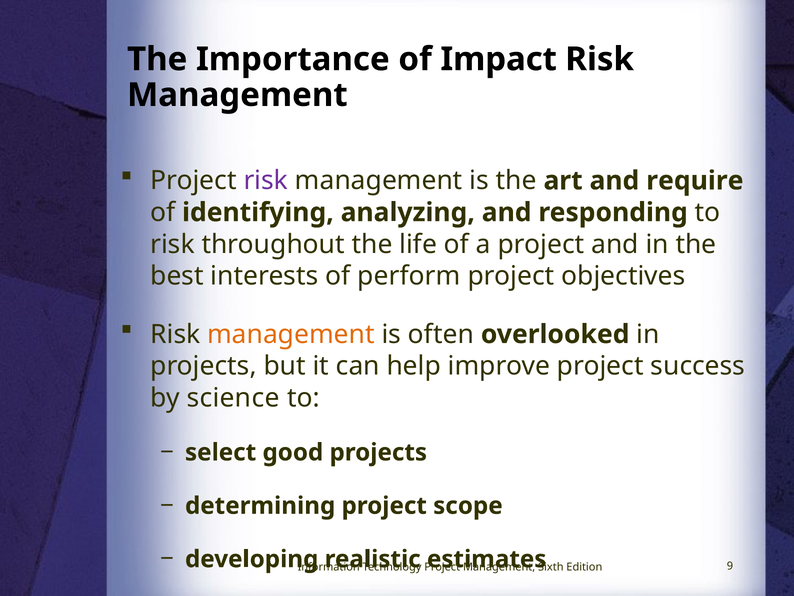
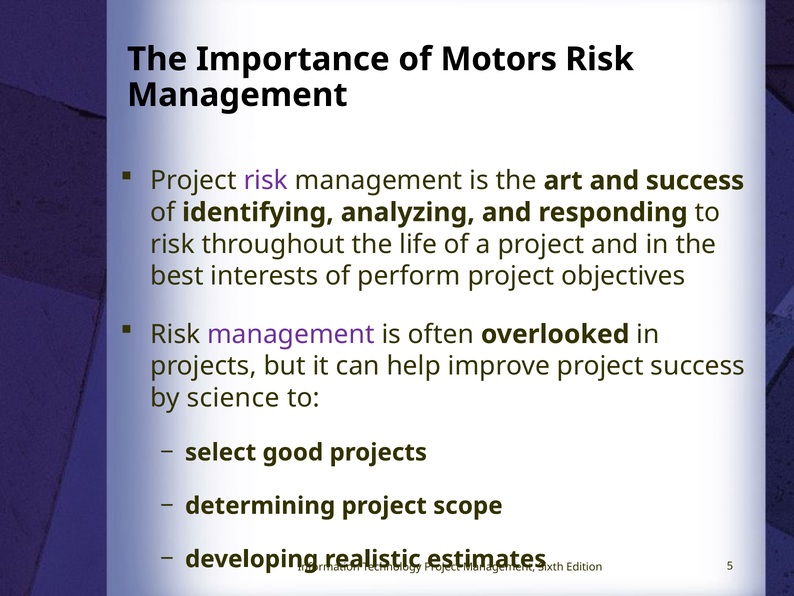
Impact: Impact -> Motors (499, 59)
and require: require -> success (695, 181)
management colour: orange -> purple (291, 334)
9: 9 -> 5 (730, 566)
